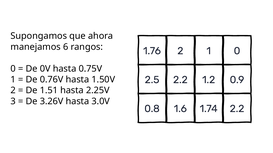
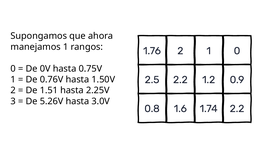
manejamos 6: 6 -> 1 (66, 47)
3.26V: 3.26V -> 5.26V (52, 102)
